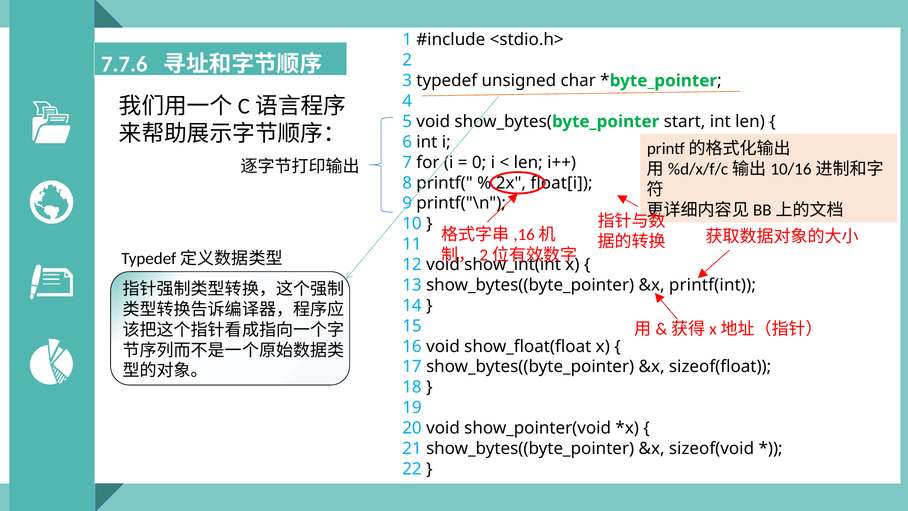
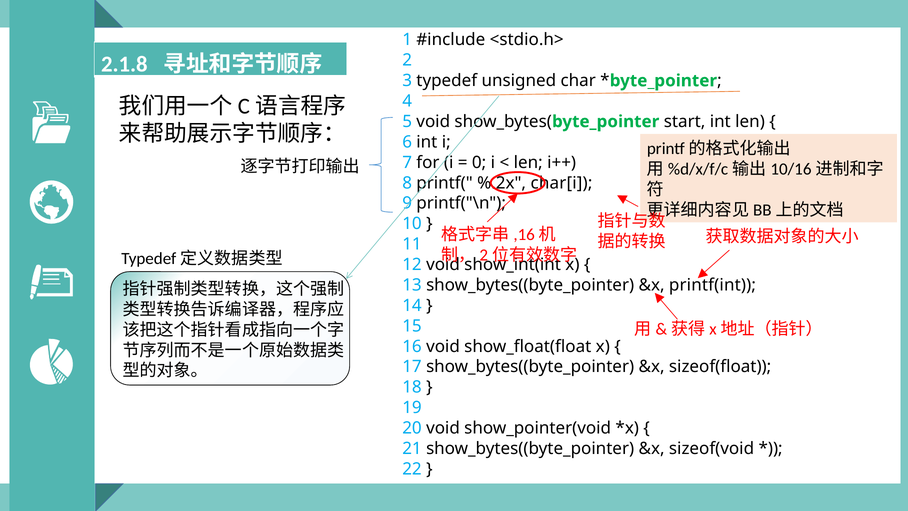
7.7.6: 7.7.6 -> 2.1.8 (124, 64)
float[i: float[i -> char[i (562, 183)
